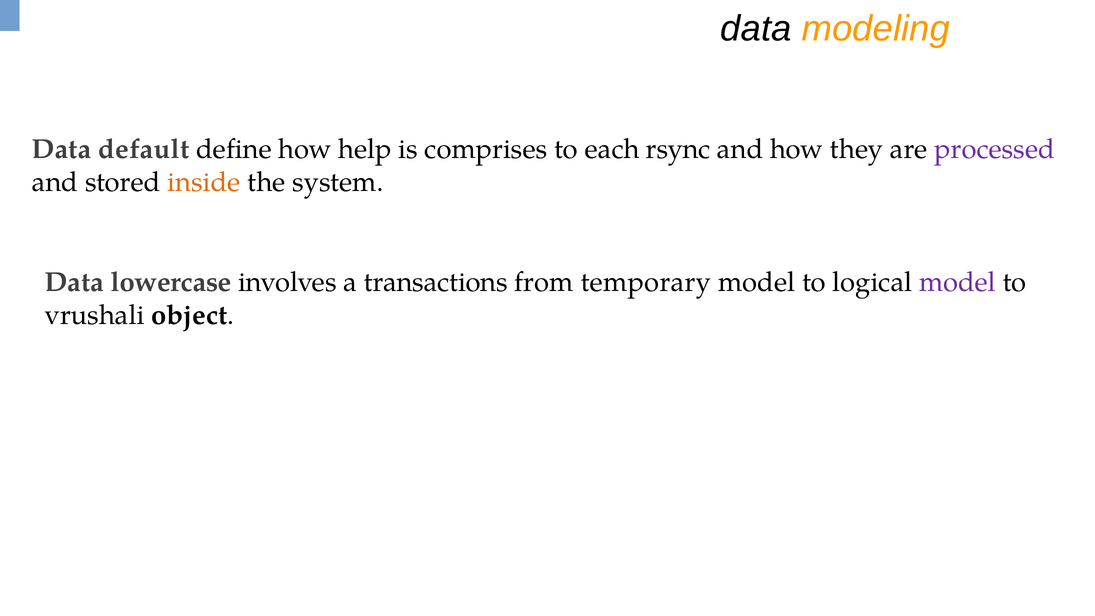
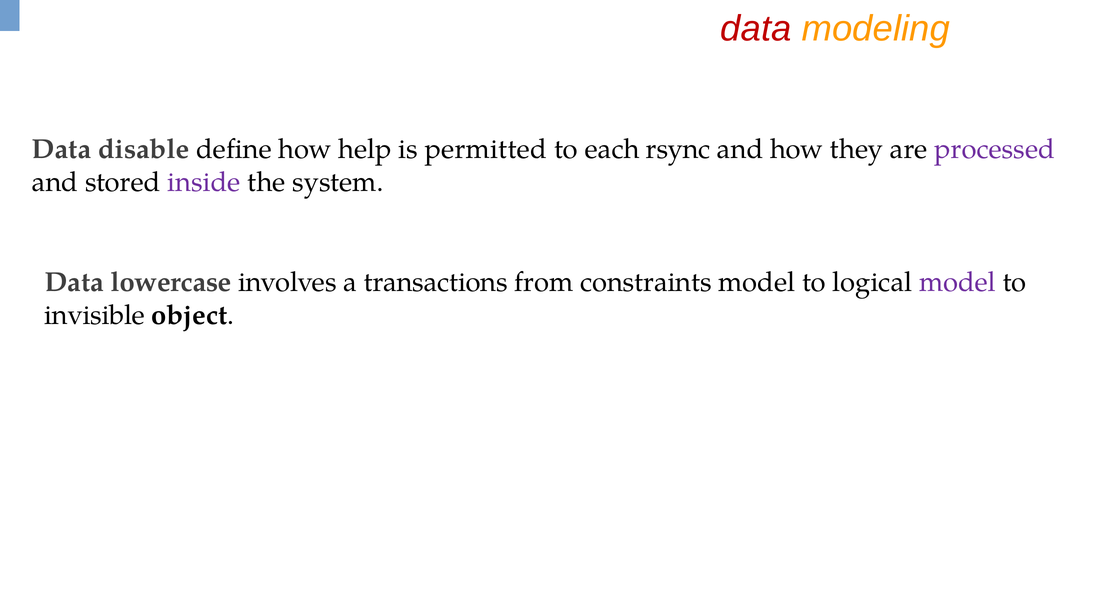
data colour: black -> red (756, 28)
default: default -> disable (144, 149)
comprises: comprises -> permitted (486, 149)
inside colour: orange -> purple (204, 182)
temporary: temporary -> constraints (646, 282)
vrushali: vrushali -> invisible (95, 315)
